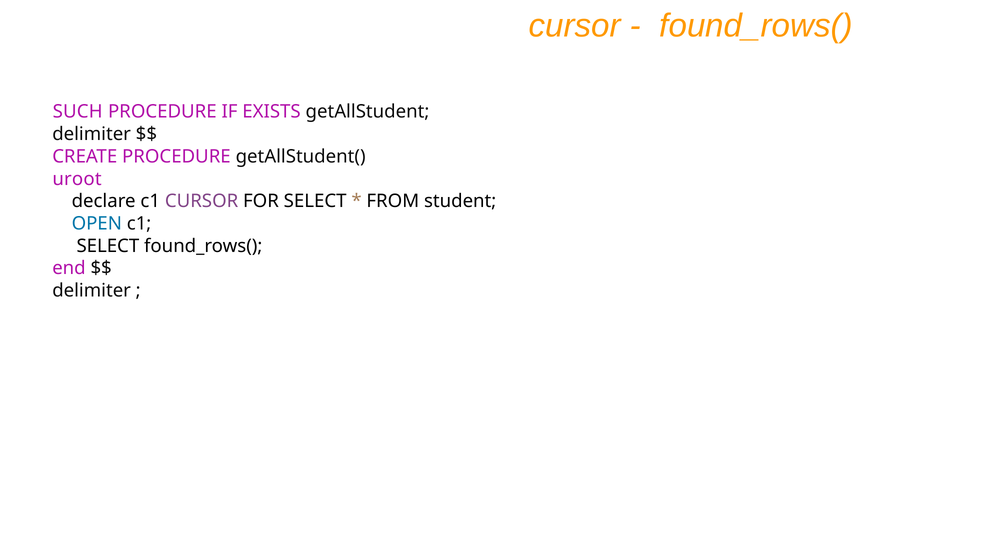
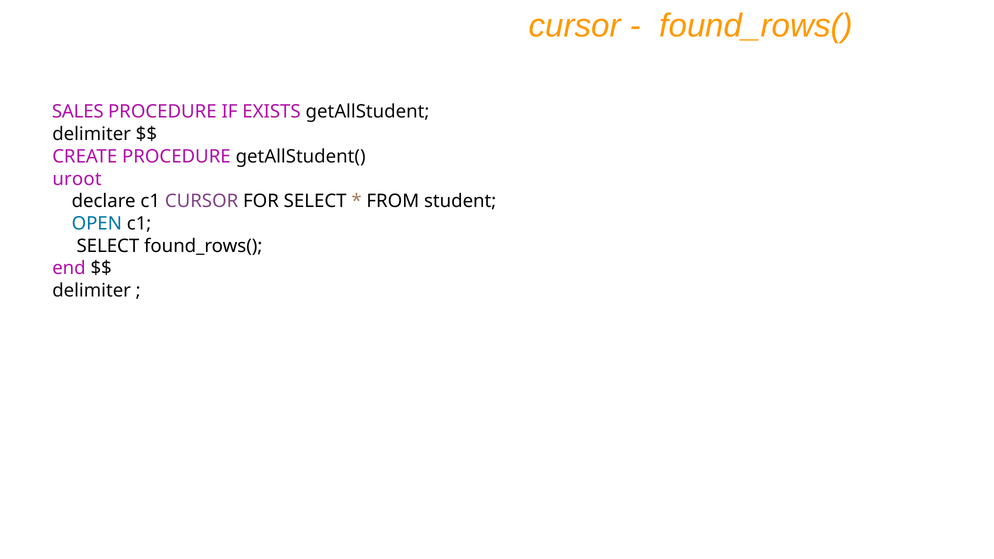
SUCH: SUCH -> SALES (78, 112)
